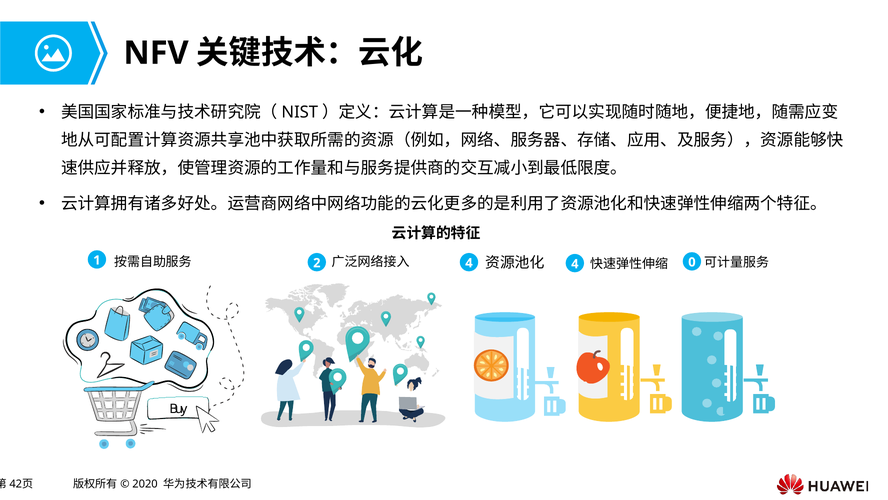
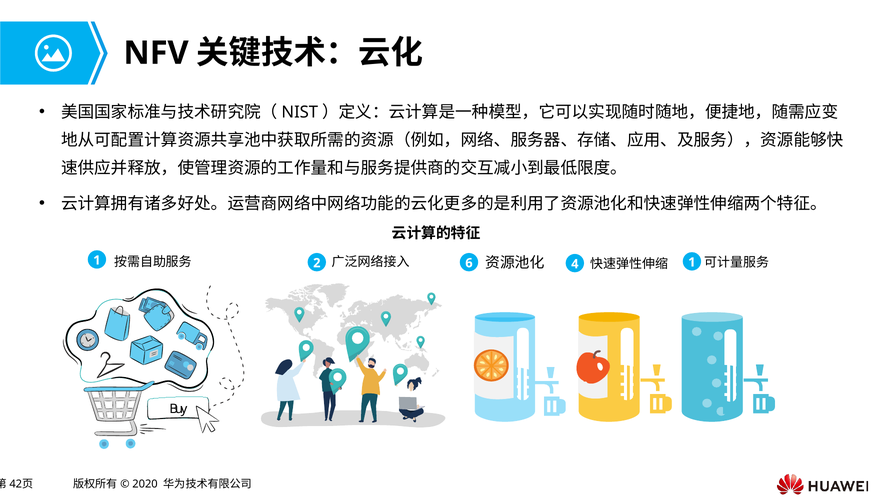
2 4: 4 -> 6 (469, 263)
4 0: 0 -> 1 (692, 262)
